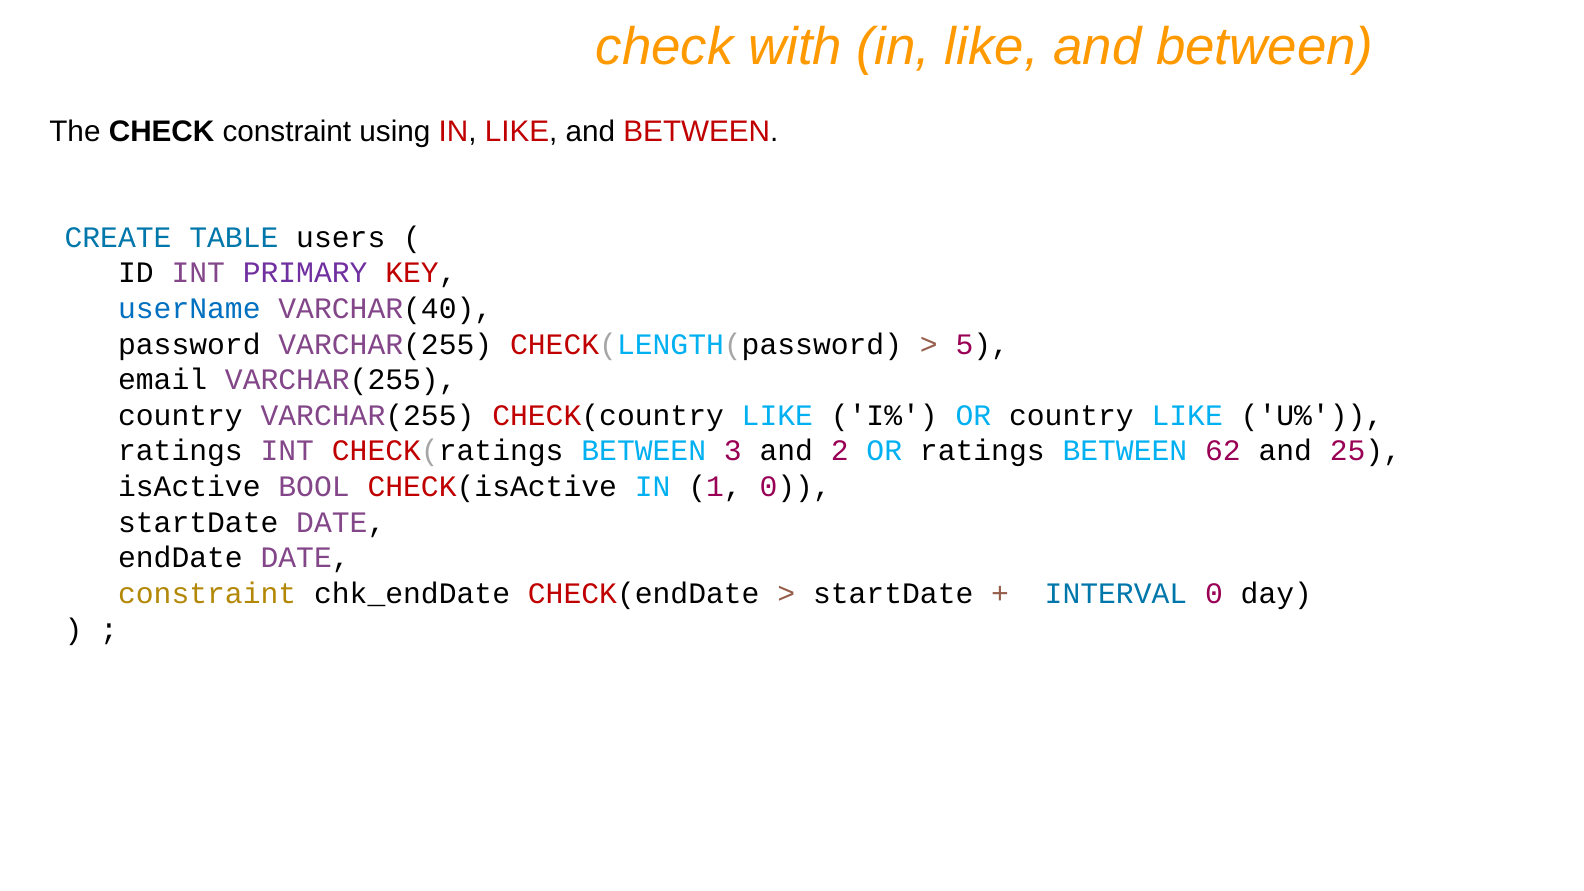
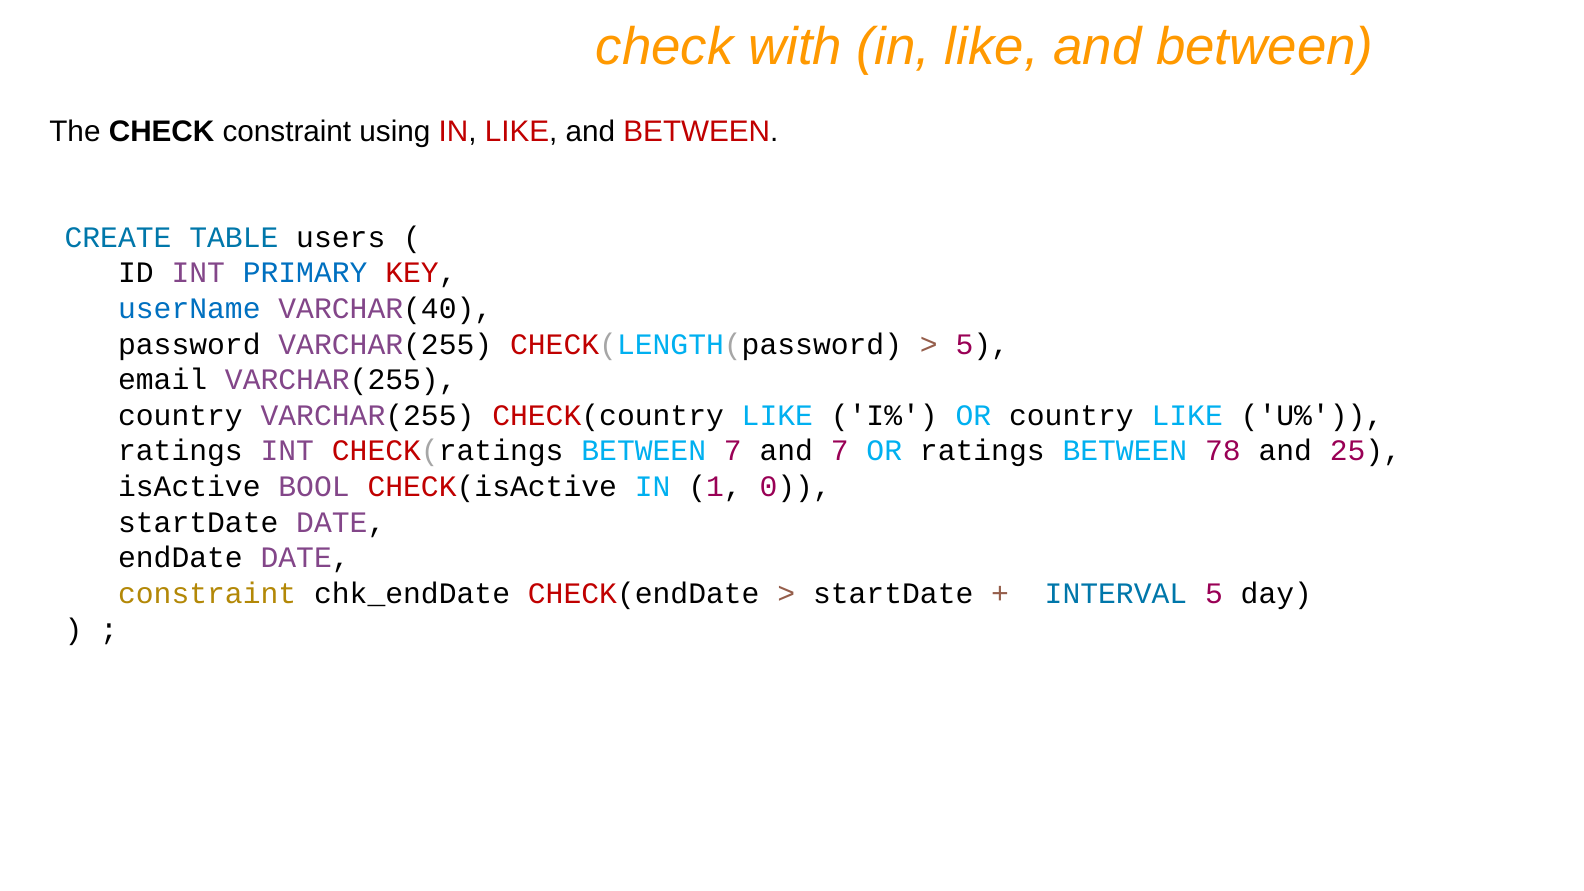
PRIMARY colour: purple -> blue (305, 273)
BETWEEN 3: 3 -> 7 (733, 451)
and 2: 2 -> 7 (840, 451)
62: 62 -> 78 (1223, 451)
INTERVAL 0: 0 -> 5 (1214, 594)
